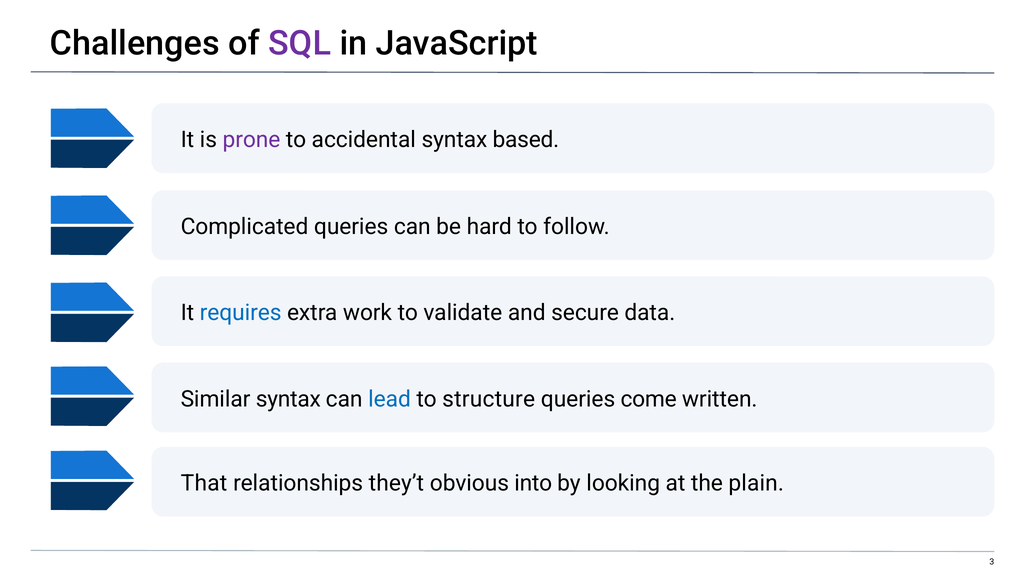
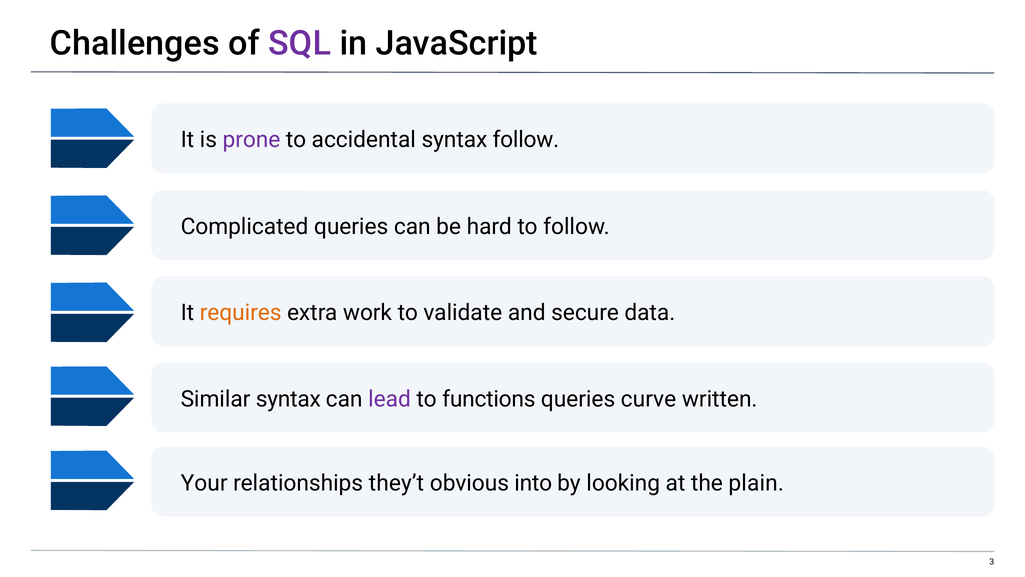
syntax based: based -> follow (526, 140)
requires colour: blue -> orange (241, 313)
lead colour: blue -> purple (390, 399)
structure: structure -> functions (489, 399)
come: come -> curve (648, 399)
That: That -> Your (204, 483)
